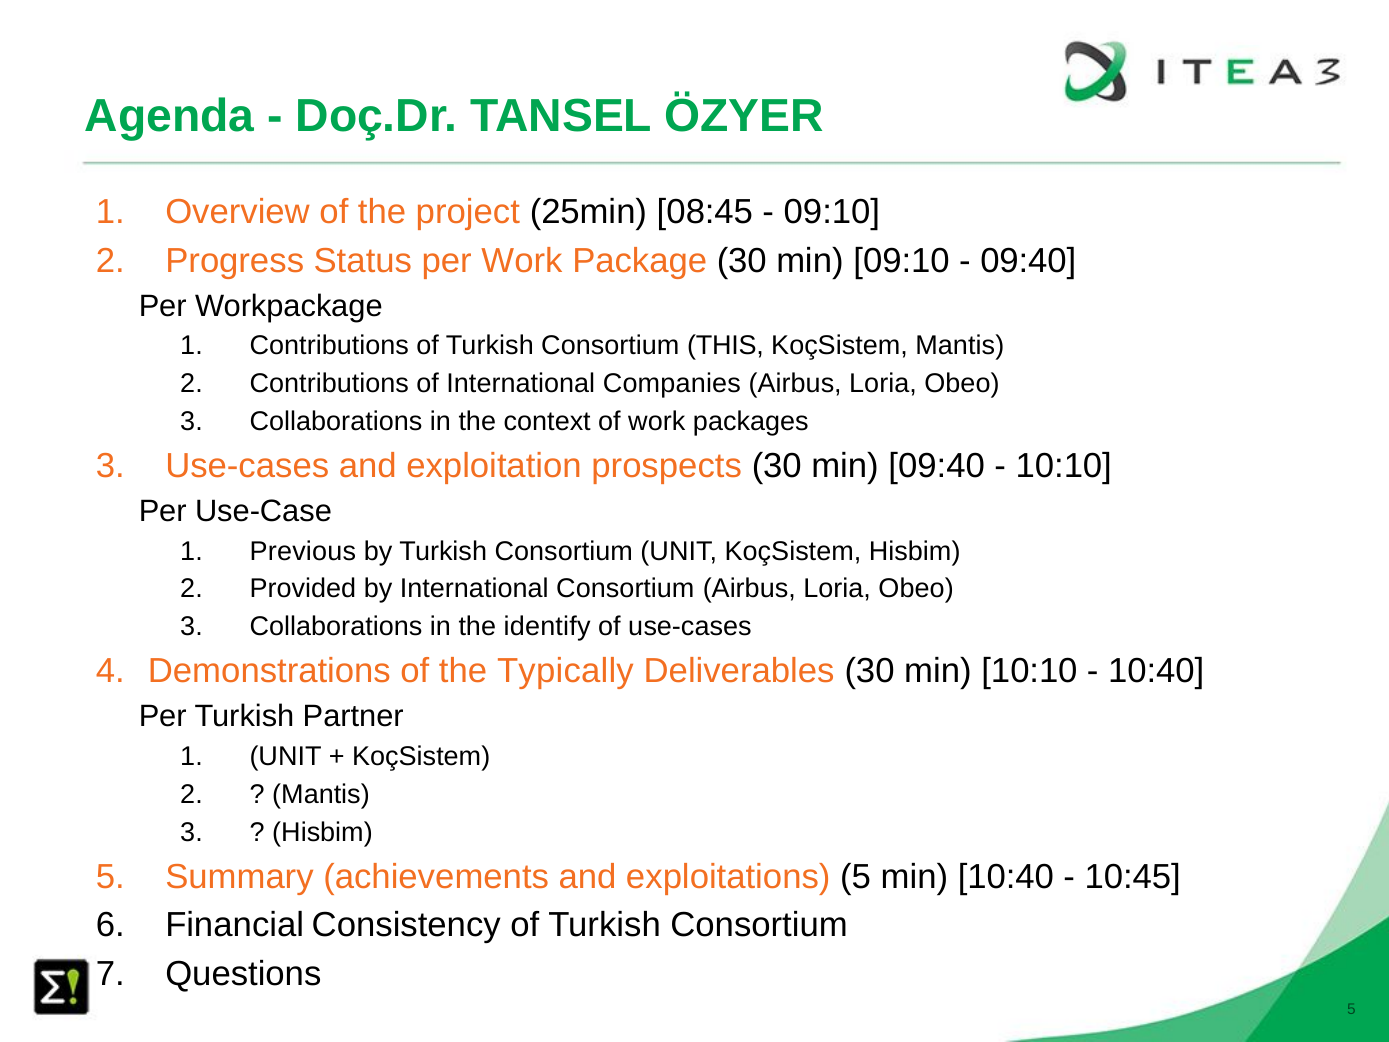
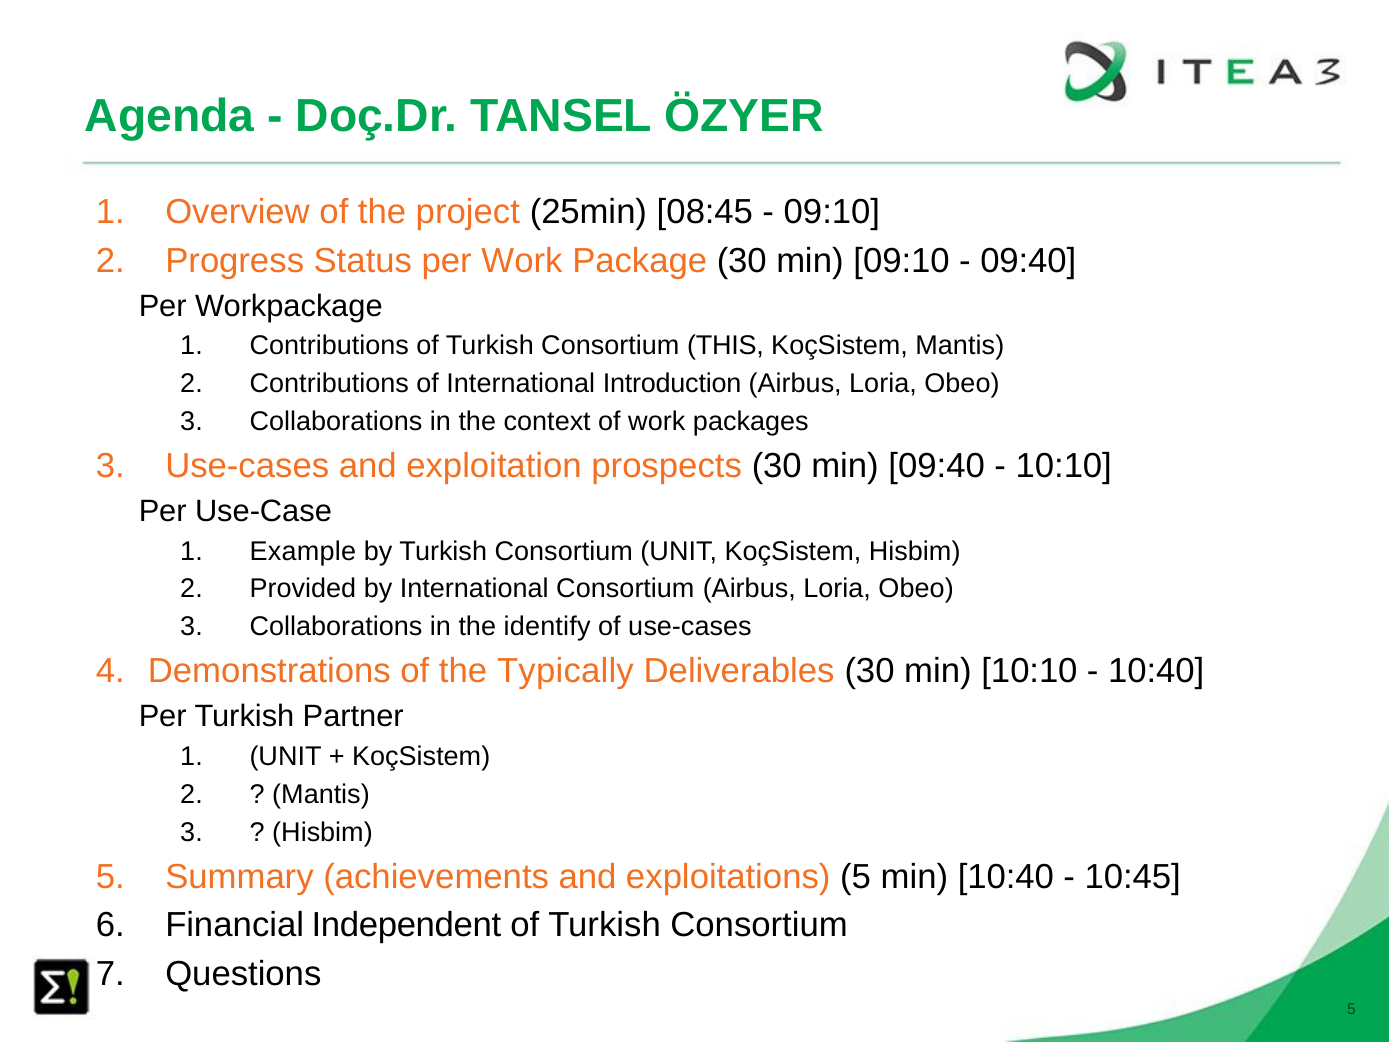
Companies: Companies -> Introduction (672, 384)
Previous: Previous -> Example (303, 551)
Consistency: Consistency -> Independent (406, 925)
